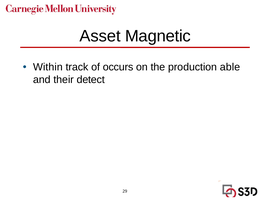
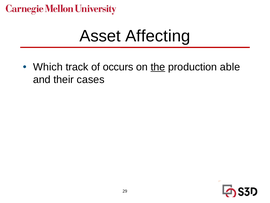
Magnetic: Magnetic -> Affecting (158, 36)
Within: Within -> Which (48, 67)
the underline: none -> present (158, 67)
detect: detect -> cases (91, 79)
